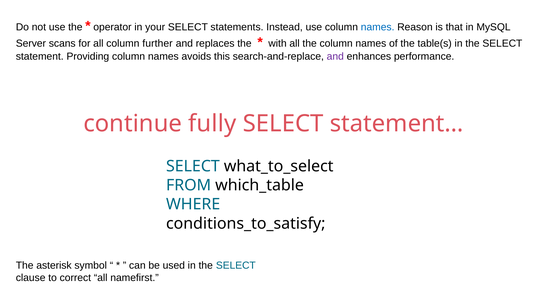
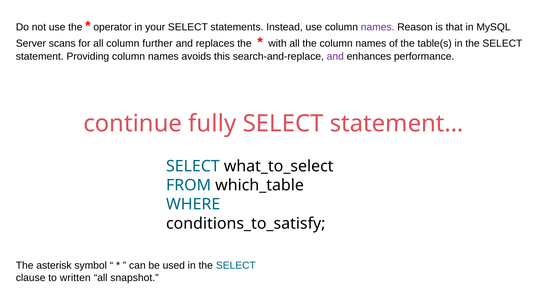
names colour: blue -> purple (378, 27)
correct: correct -> written (75, 278)
namefirst: namefirst -> snapshot (134, 278)
